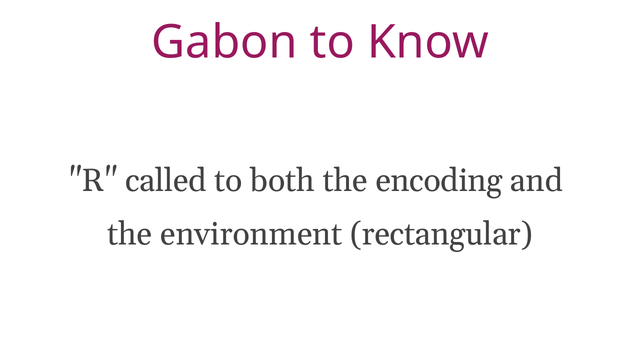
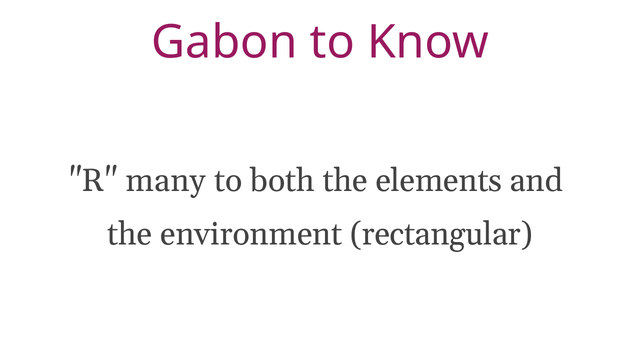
called: called -> many (166, 180)
encoding: encoding -> elements (439, 180)
